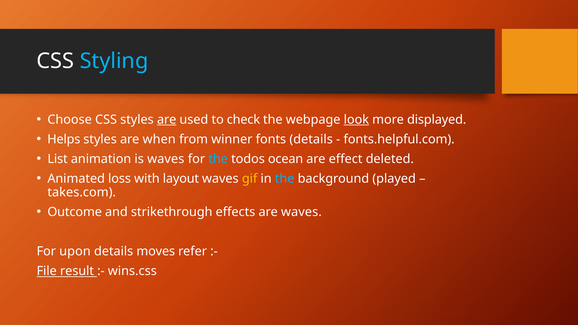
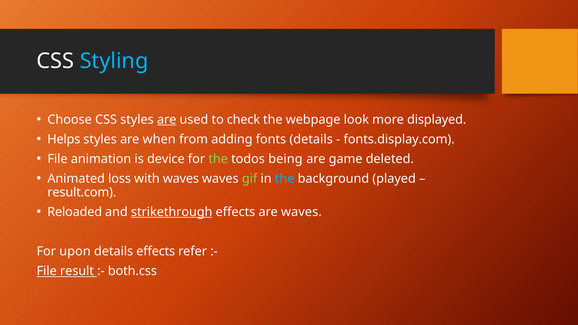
look underline: present -> none (356, 120)
winner: winner -> adding (232, 139)
fonts.helpful.com: fonts.helpful.com -> fonts.display.com (399, 139)
List: List -> File (58, 159)
is waves: waves -> device (166, 159)
the colour: light blue -> light green (218, 159)
ocean: ocean -> being (285, 159)
effect: effect -> game (346, 159)
with layout: layout -> waves (181, 179)
gif colour: yellow -> light green (250, 179)
takes.com: takes.com -> result.com (82, 192)
Outcome: Outcome -> Reloaded (75, 212)
strikethrough underline: none -> present (172, 212)
details moves: moves -> effects (156, 251)
wins.css: wins.css -> both.css (132, 271)
